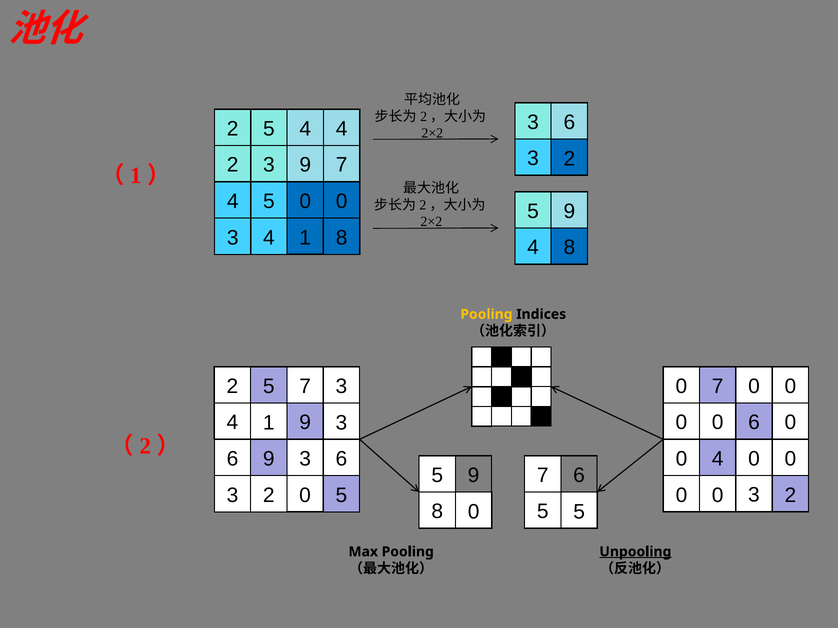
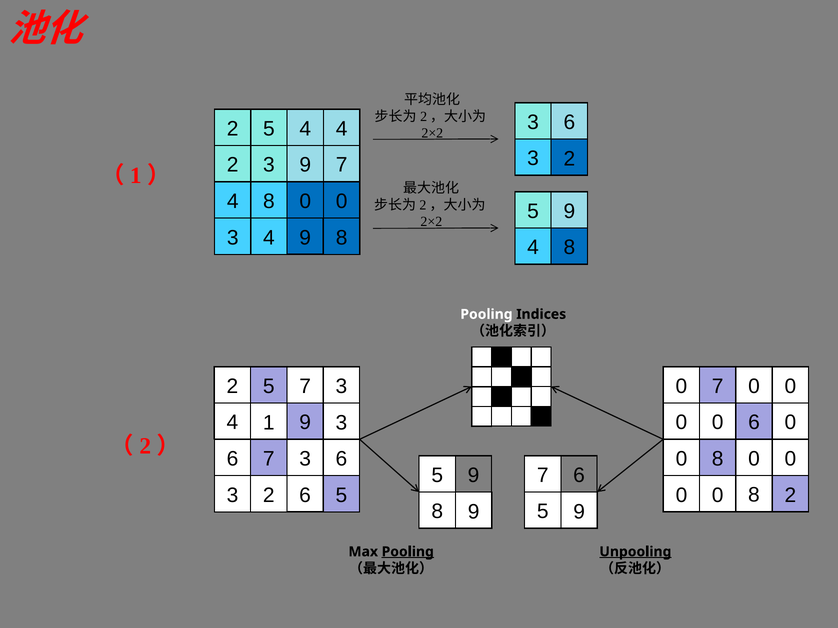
5: 5 -> 8 (269, 202)
1: 1 -> 9 (305, 238)
Pooling colour: yellow -> white (486, 314)
9: 9 -> 7 (269, 459)
4: 4 -> 8 (718, 459)
3 0: 0 -> 6 (305, 496)
3: 3 -> 8 (754, 495)
0: 0 -> 9 (474, 512)
5: 5 -> 9 (579, 512)
Pooling underline: none -> present (408, 552)
